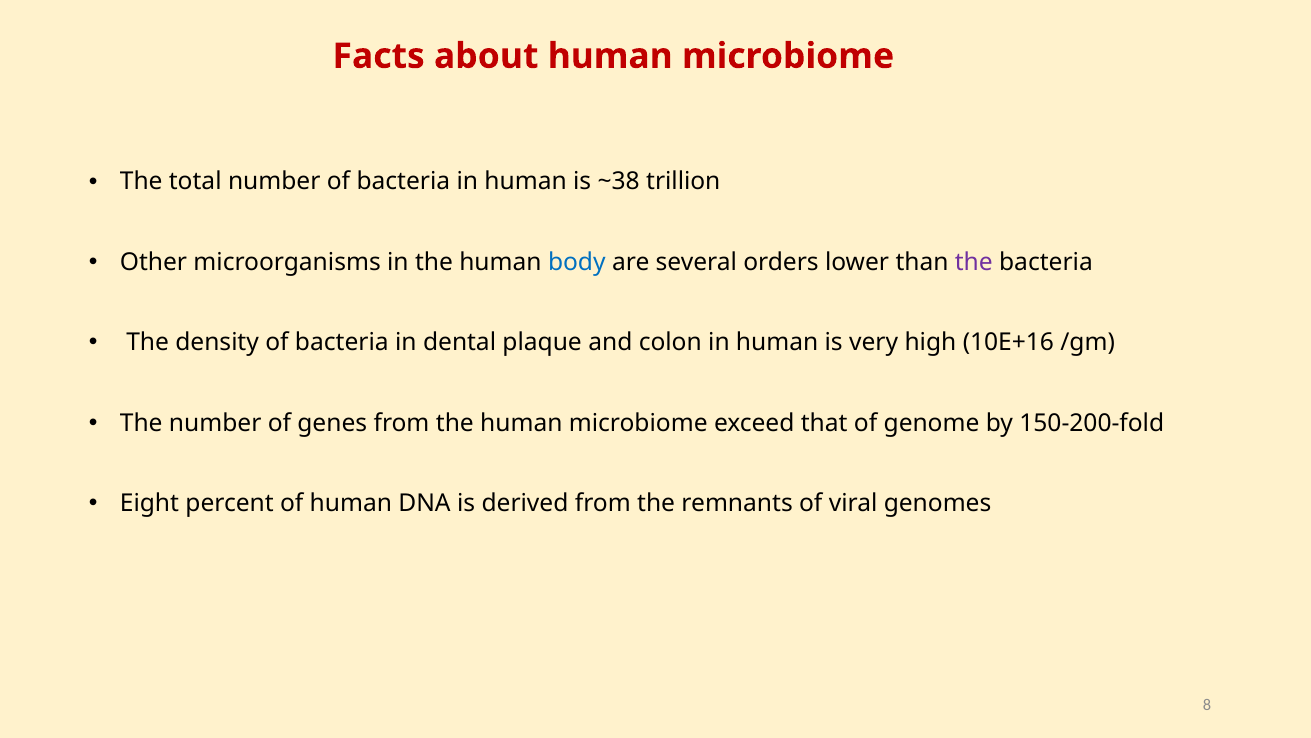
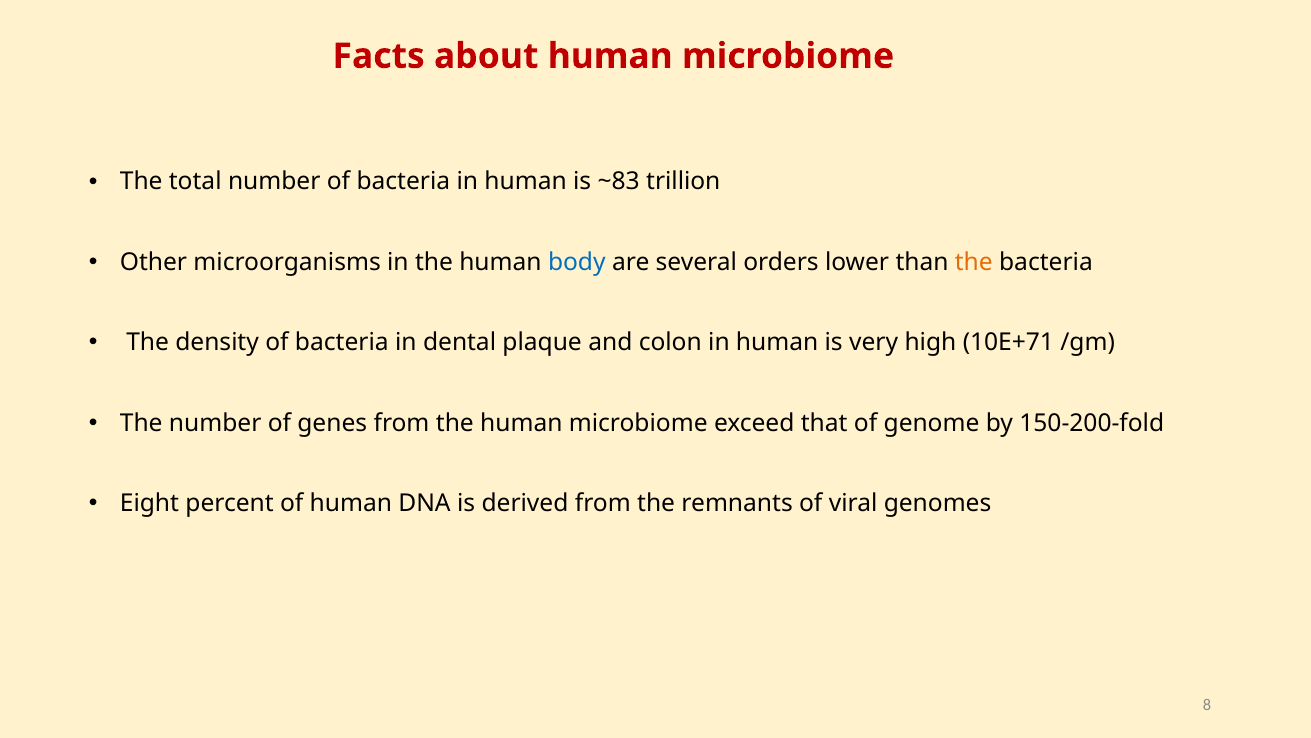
~38: ~38 -> ~83 (619, 182)
the colour: purple -> orange (974, 262)
10E+16: 10E+16 -> 10E+71 (1008, 343)
